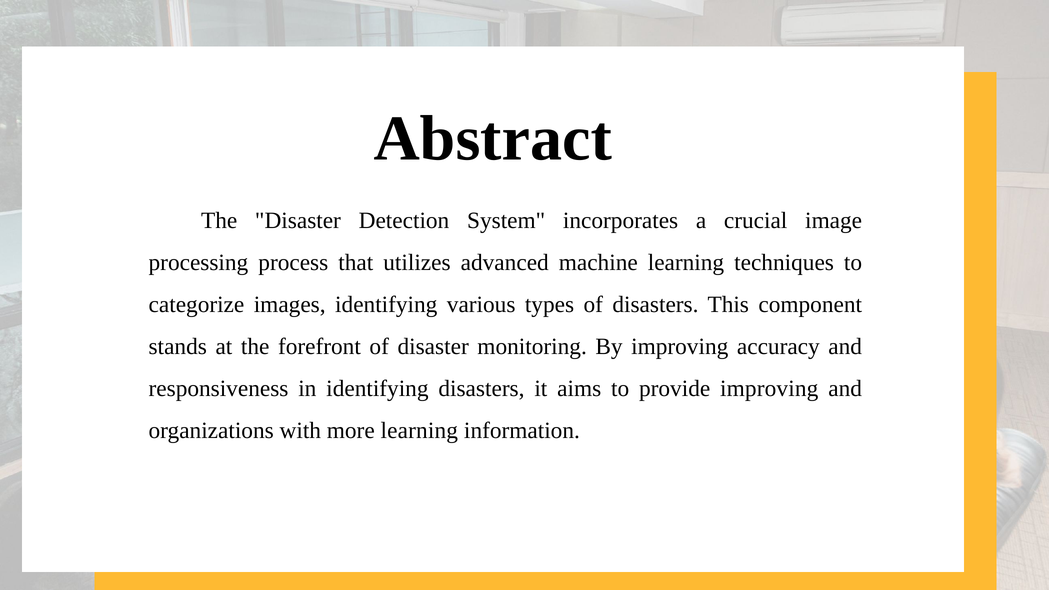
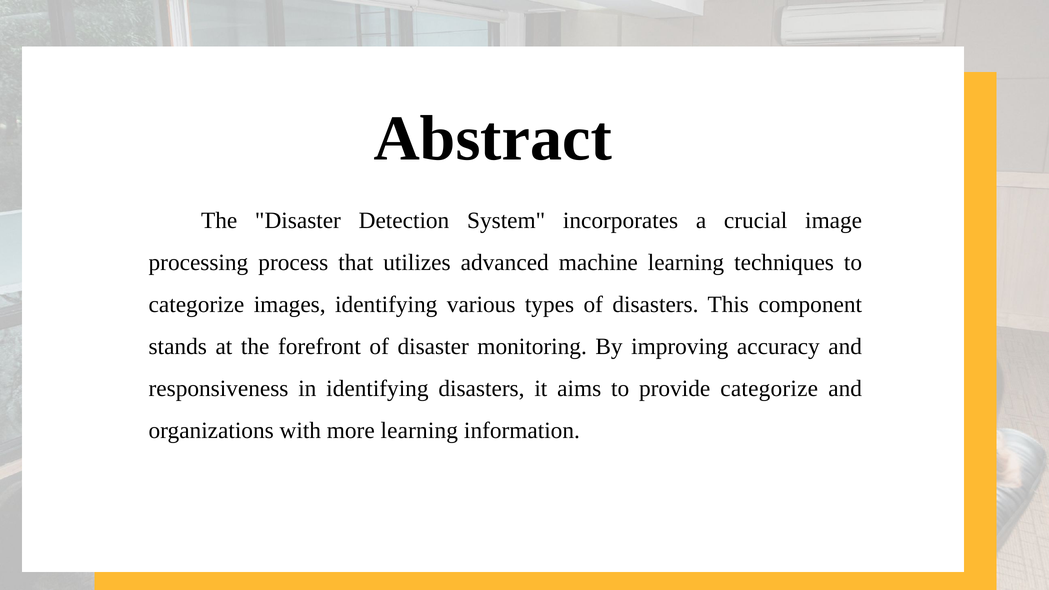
provide improving: improving -> categorize (769, 389)
